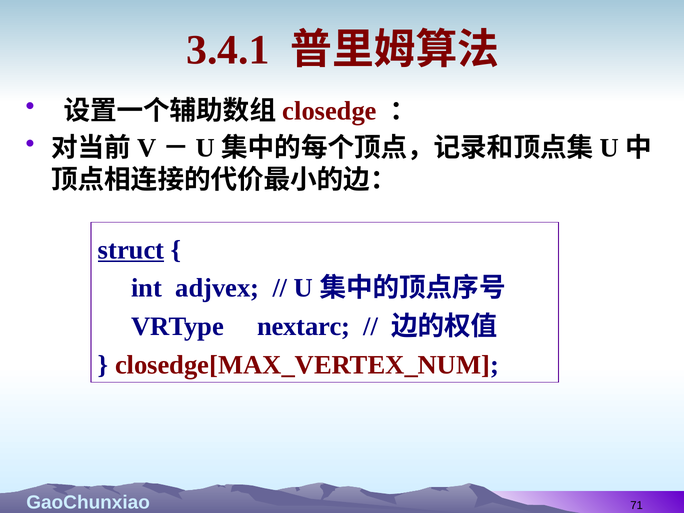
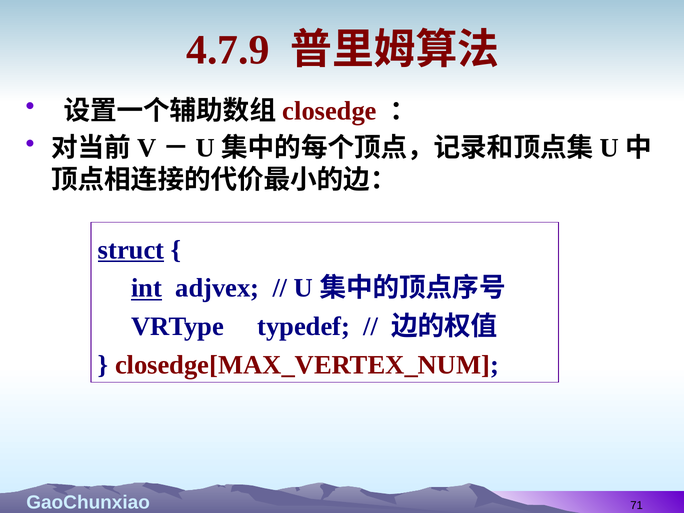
3.4.1: 3.4.1 -> 4.7.9 (228, 50)
int underline: none -> present (147, 288)
nextarc: nextarc -> typedef (304, 326)
